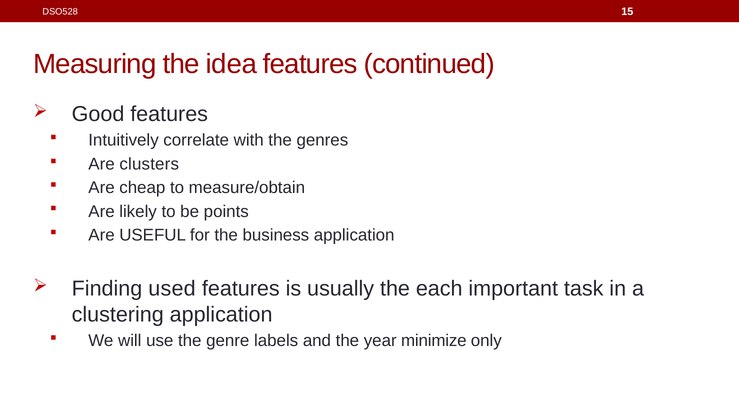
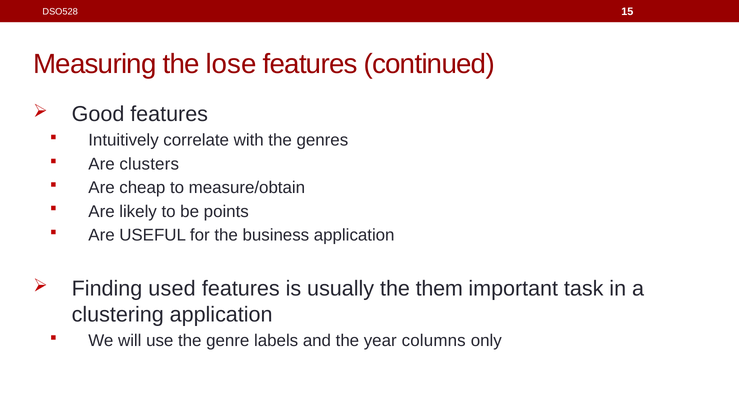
idea: idea -> lose (231, 64)
each: each -> them (439, 289)
minimize: minimize -> columns (434, 340)
